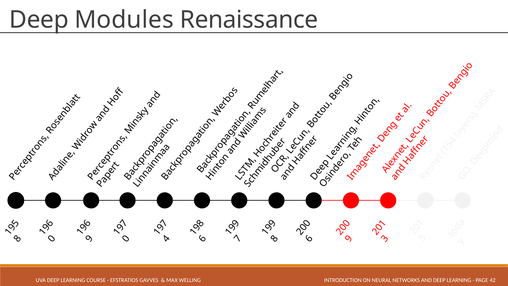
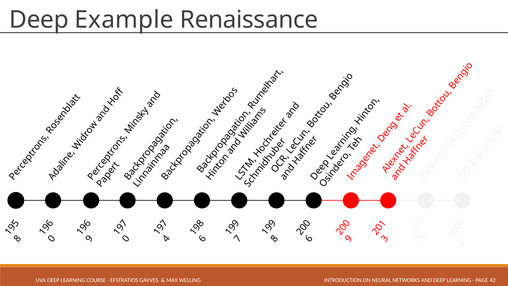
Modules: Modules -> Example (124, 20)
